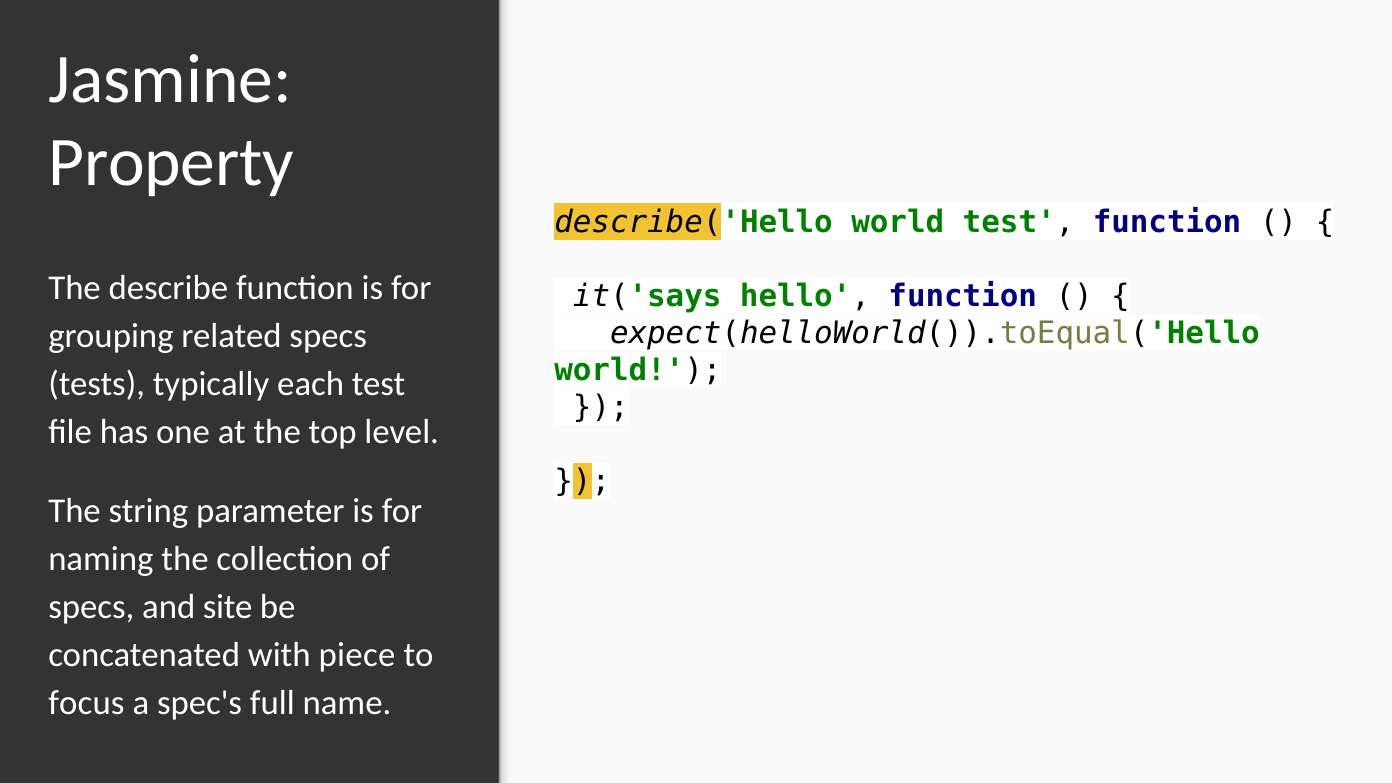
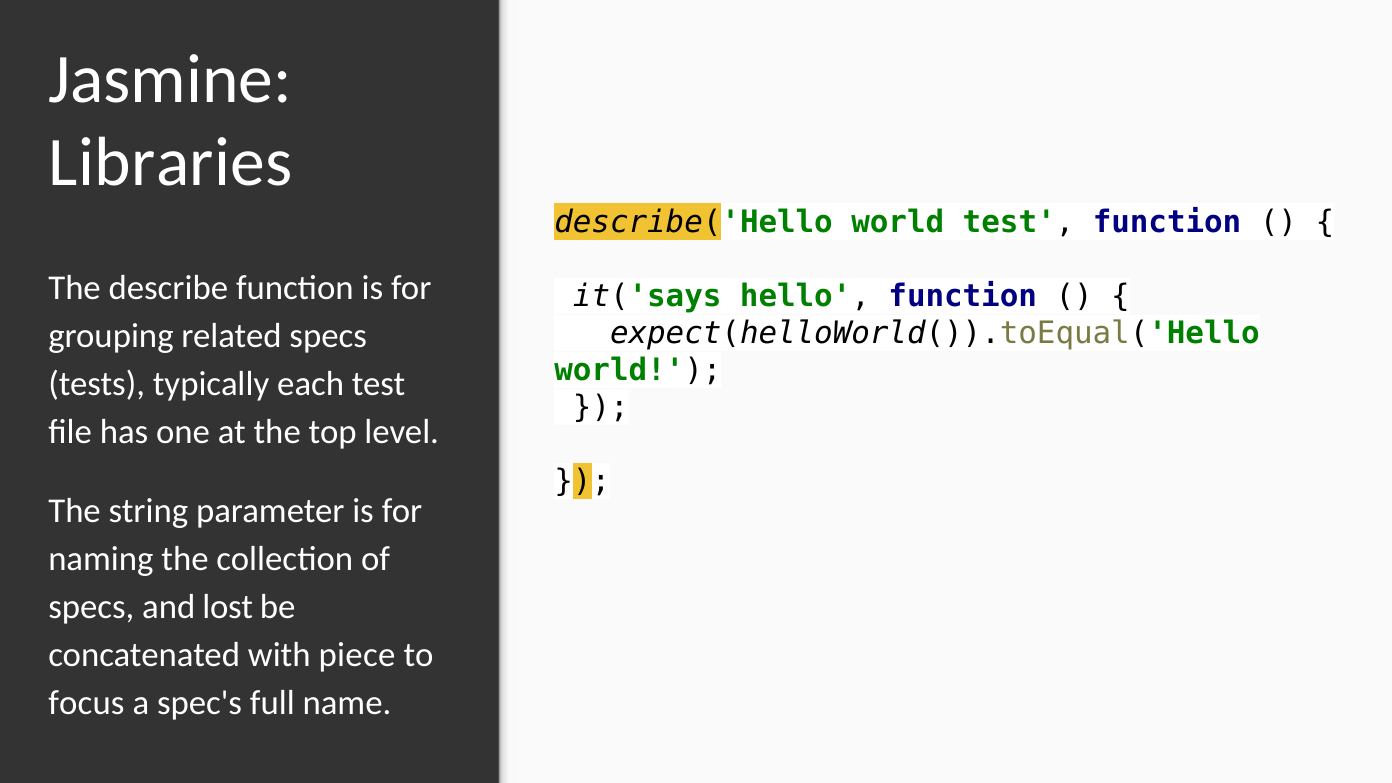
Property: Property -> Libraries (171, 163)
site: site -> lost (228, 607)
